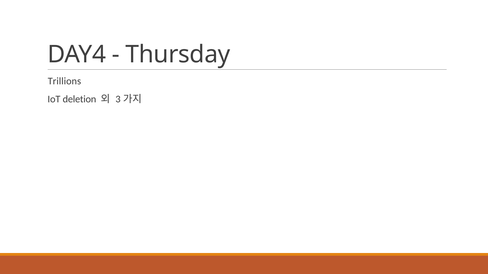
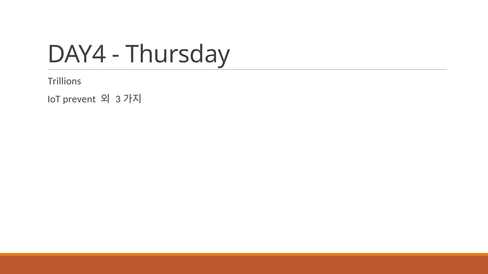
deletion: deletion -> prevent (79, 99)
